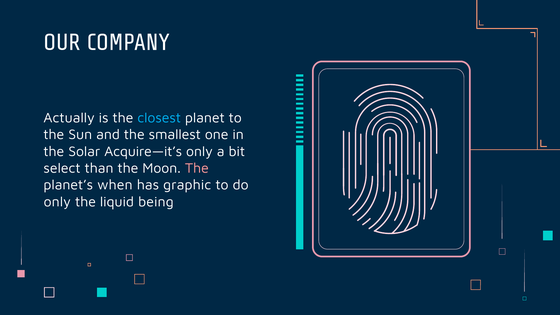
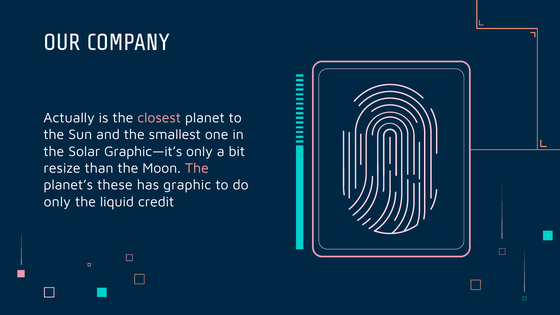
closest colour: light blue -> pink (159, 118)
Acquire—it’s: Acquire—it’s -> Graphic—it’s (143, 151)
select: select -> resize (62, 168)
when: when -> these (115, 185)
being: being -> credit (156, 202)
